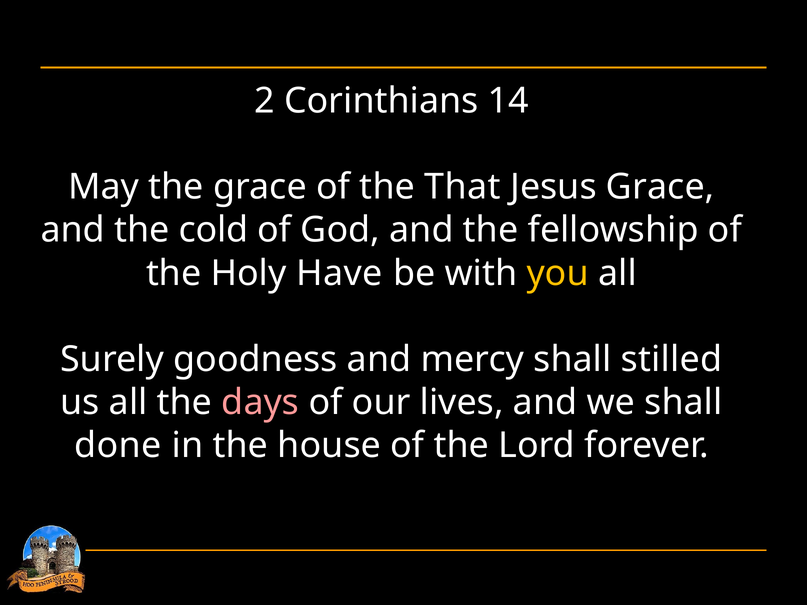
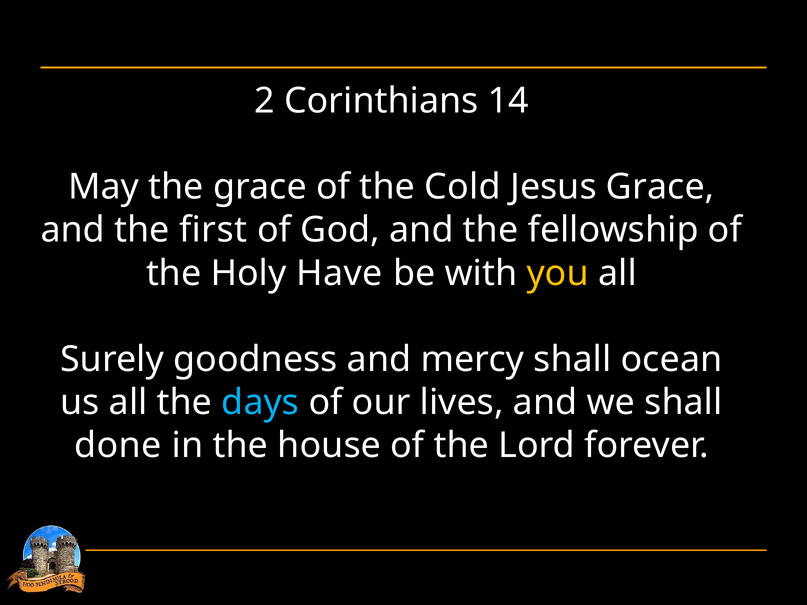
That: That -> Cold (462, 187)
cold: cold -> first (213, 230)
stilled: stilled -> ocean (672, 360)
days colour: pink -> light blue (260, 403)
